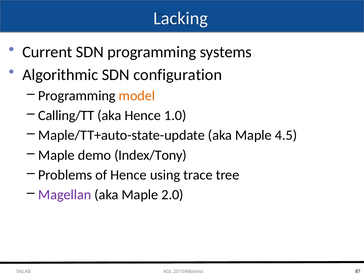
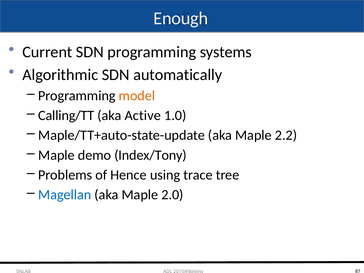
Lacking: Lacking -> Enough (181, 18)
configuration: configuration -> automatically (178, 75)
aka Hence: Hence -> Active (143, 115)
4.5: 4.5 -> 2.2 (286, 135)
Magellan colour: purple -> blue (65, 195)
